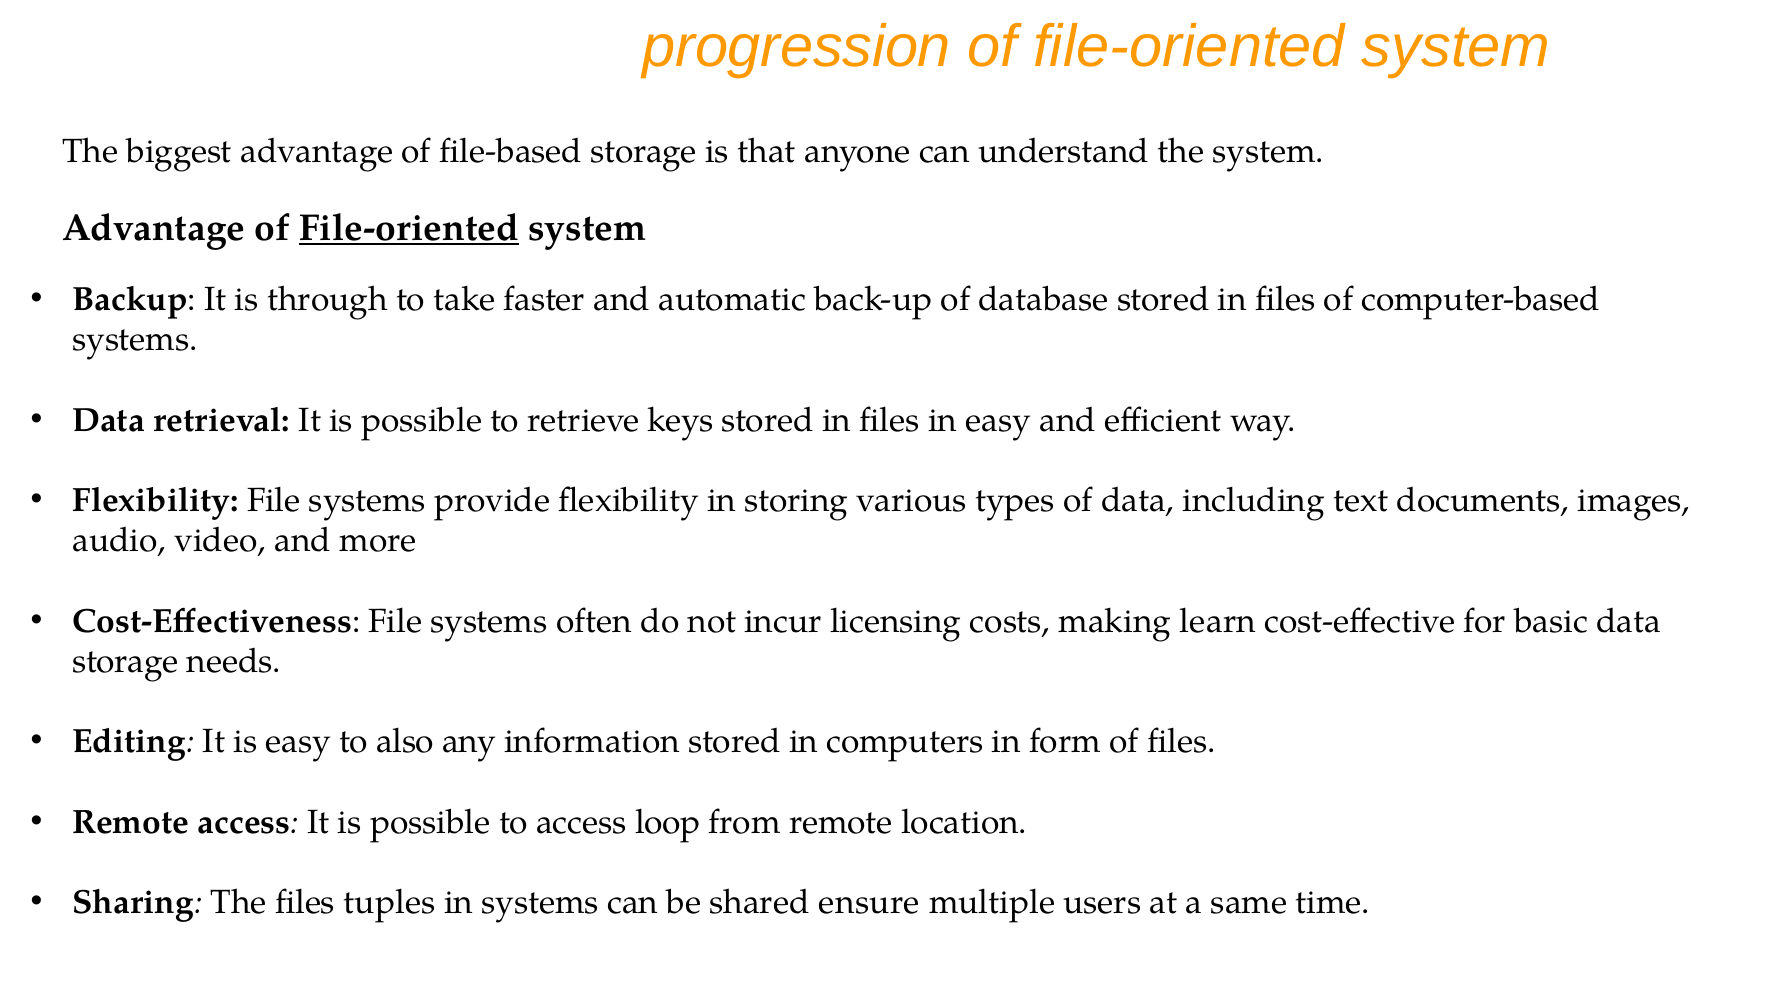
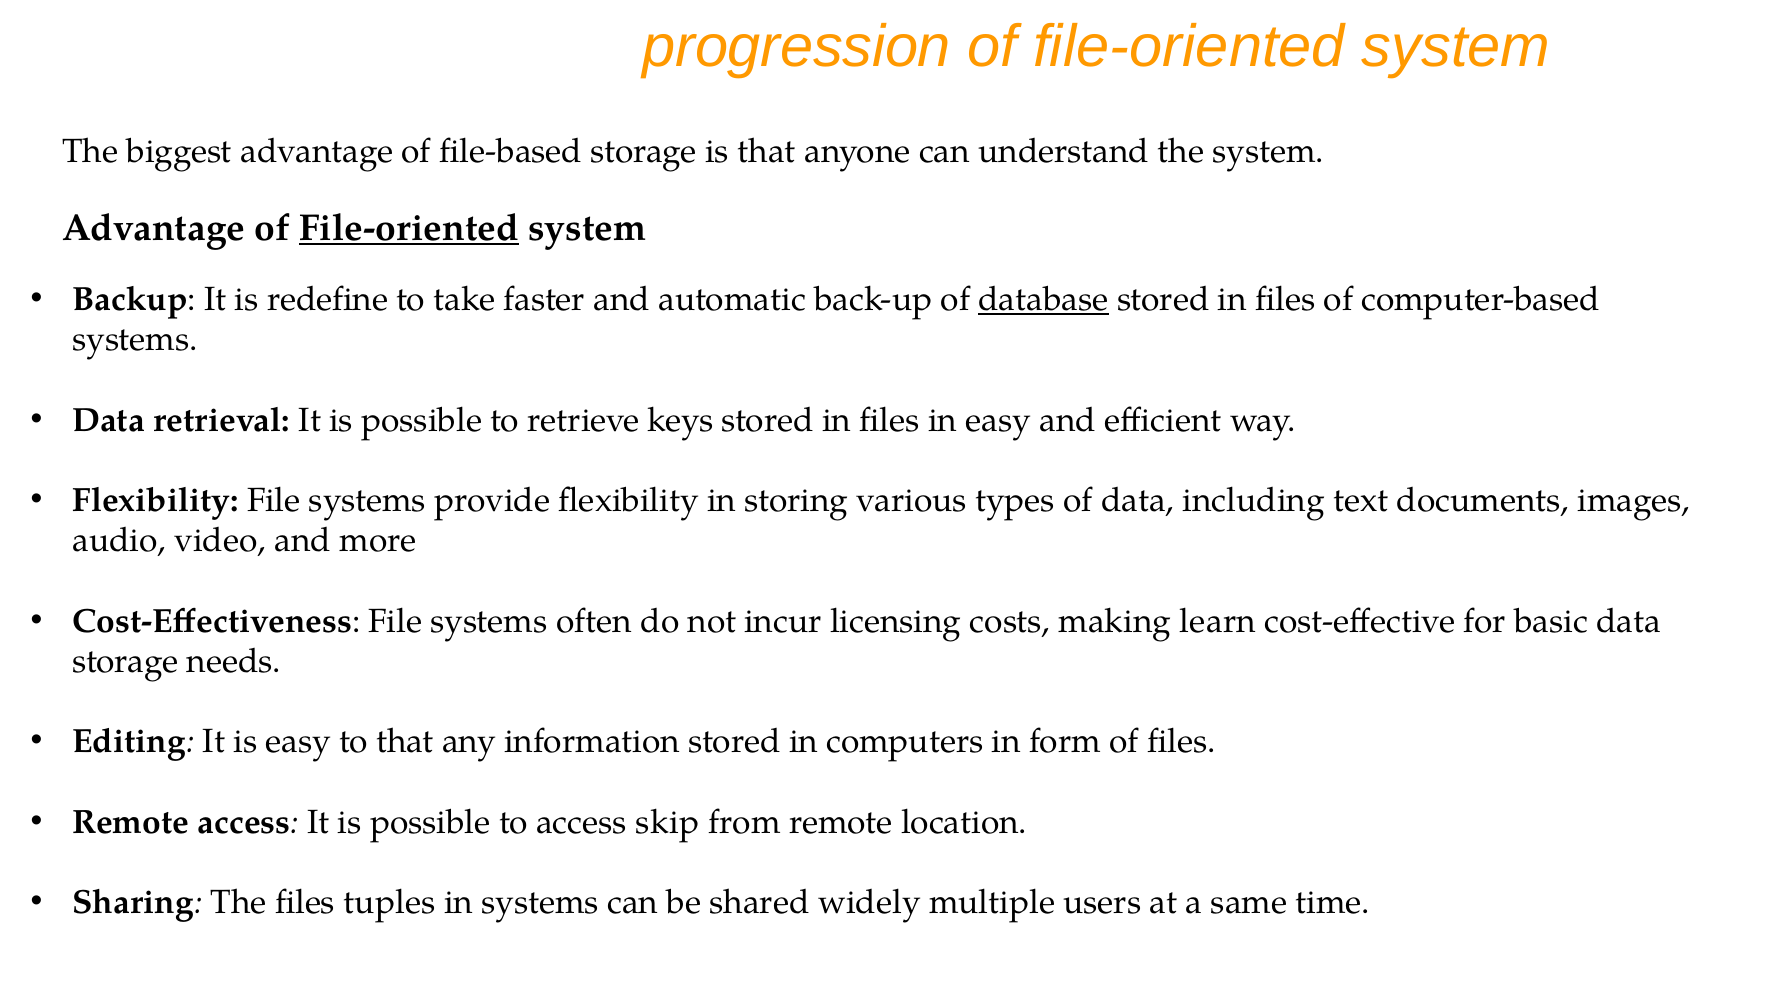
through: through -> redefine (328, 299)
database underline: none -> present (1044, 299)
to also: also -> that (405, 742)
loop: loop -> skip (668, 822)
ensure: ensure -> widely (869, 903)
